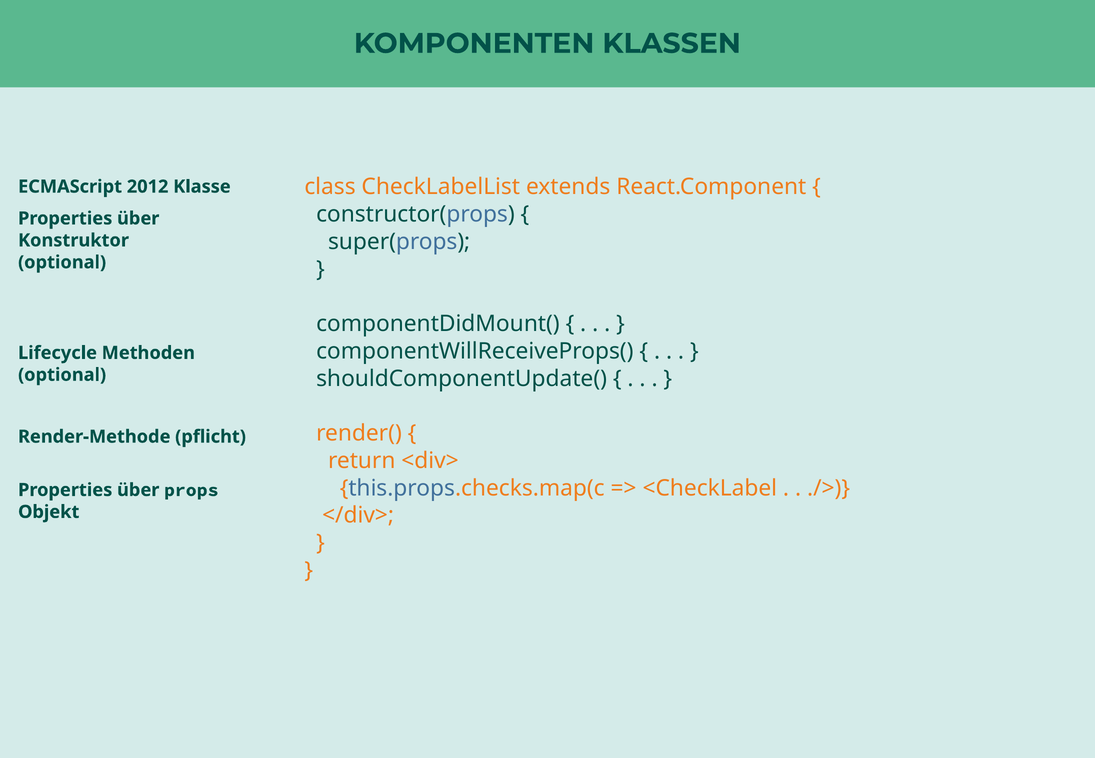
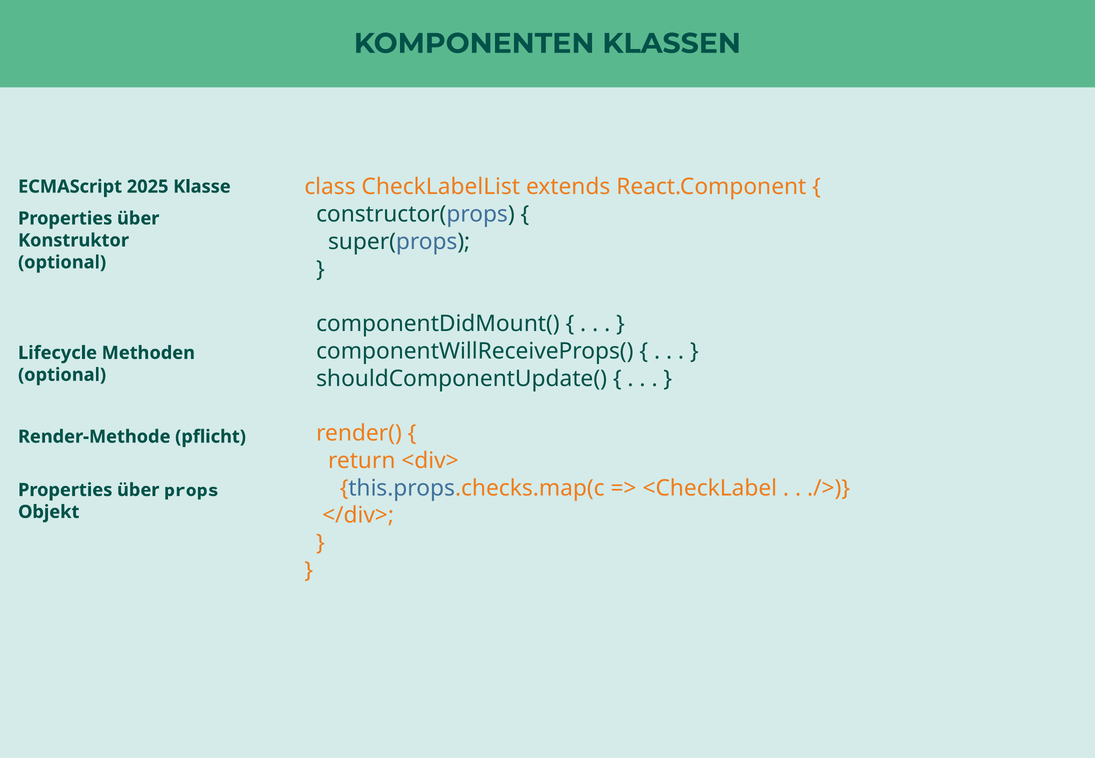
2012: 2012 -> 2025 (148, 187)
